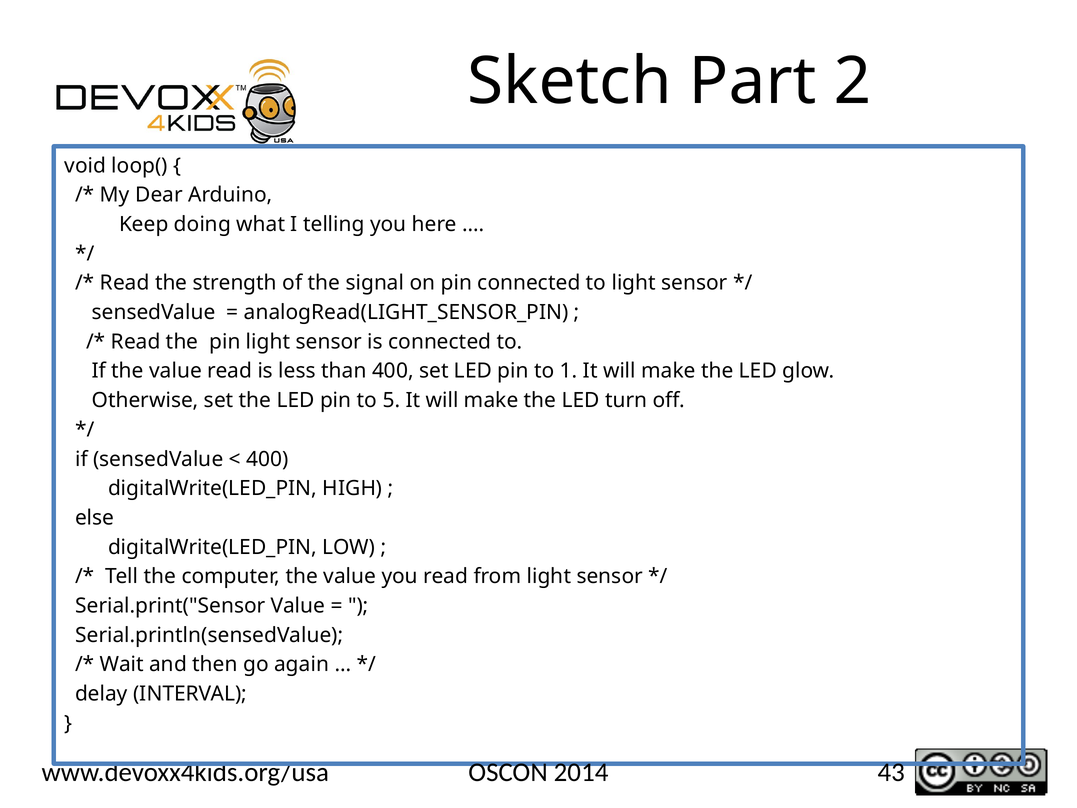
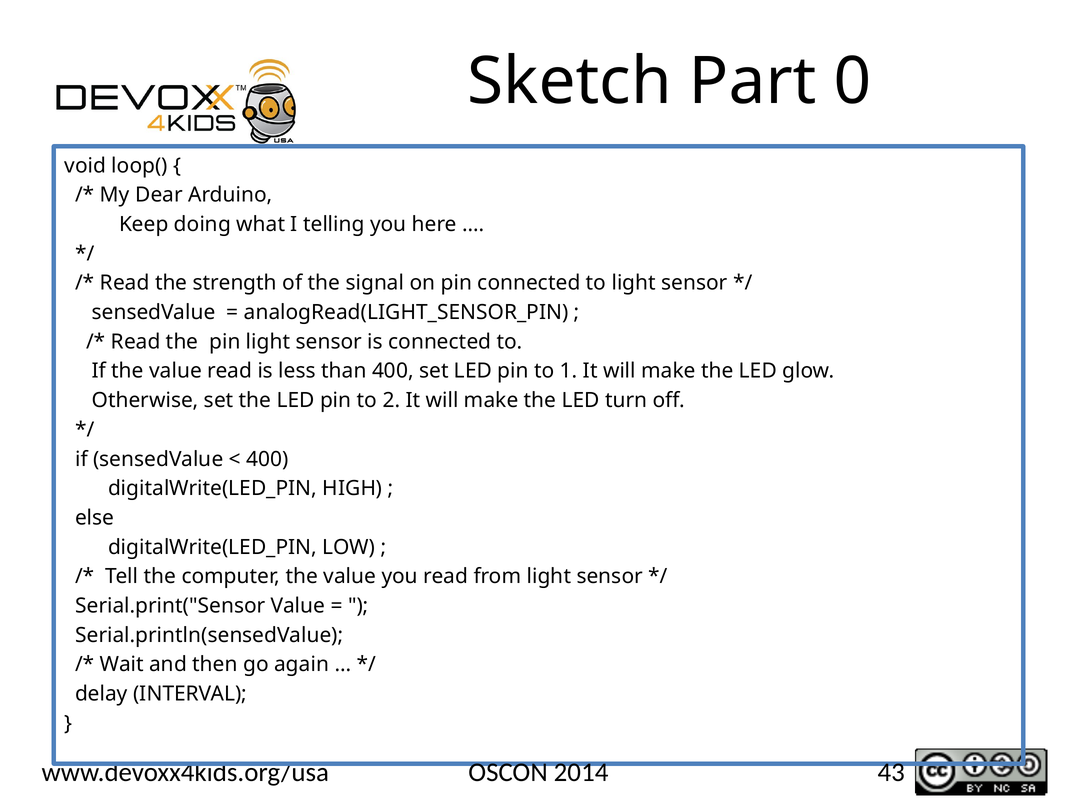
2: 2 -> 0 (852, 82)
5: 5 -> 2 (391, 400)
